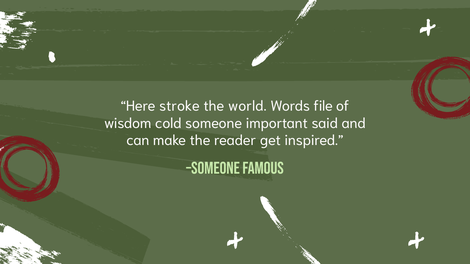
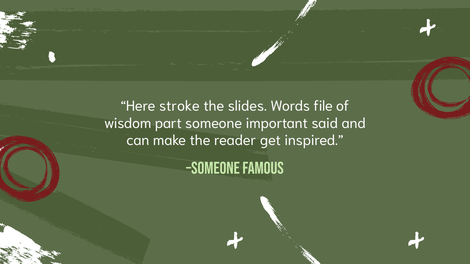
world: world -> slides (247, 106)
cold: cold -> part (168, 123)
